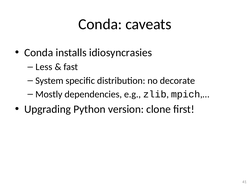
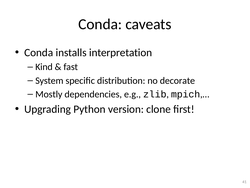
idiosyncrasies: idiosyncrasies -> interpretation (121, 52)
Less: Less -> Kind (44, 67)
